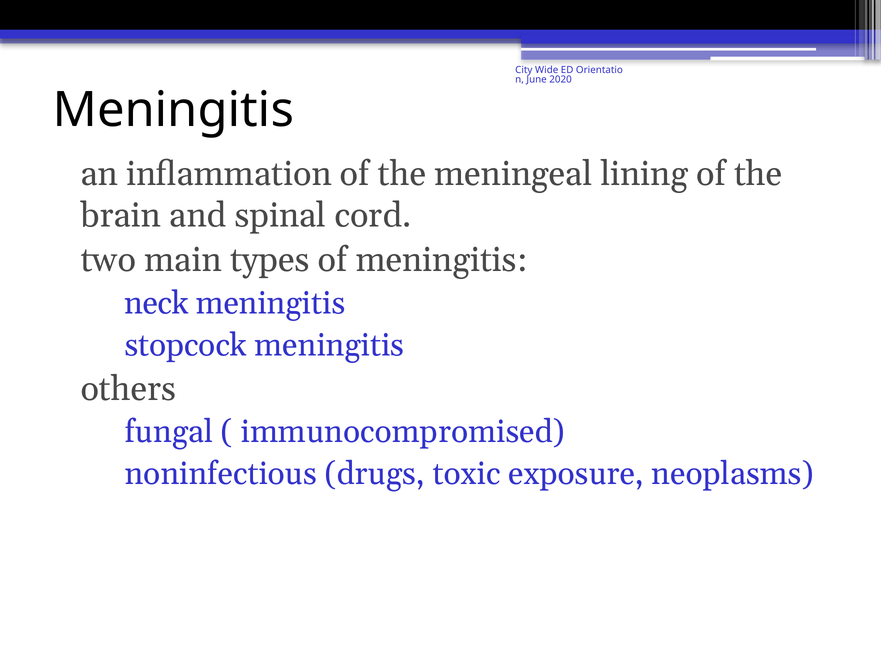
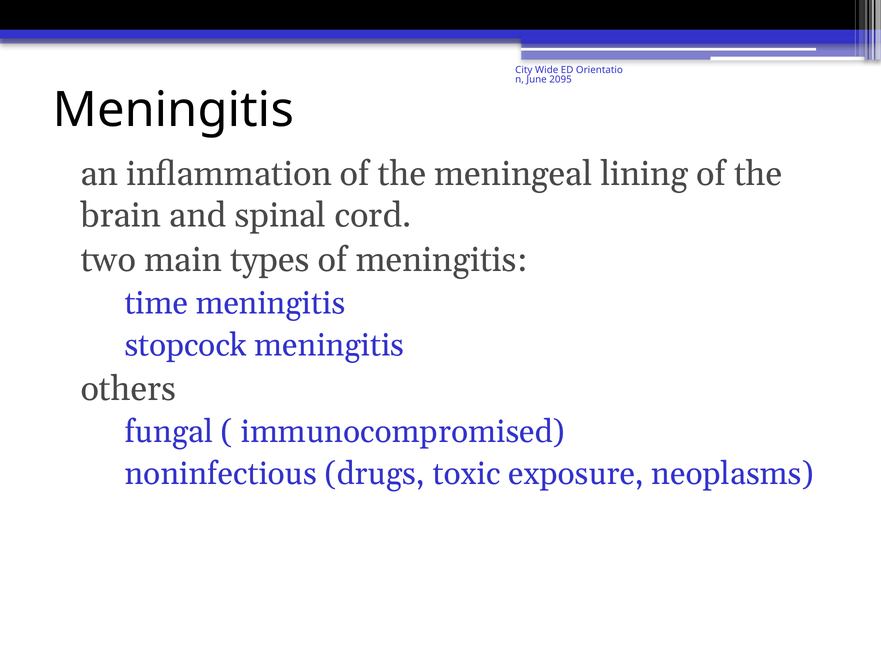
2020: 2020 -> 2095 (561, 80)
neck: neck -> time (156, 303)
